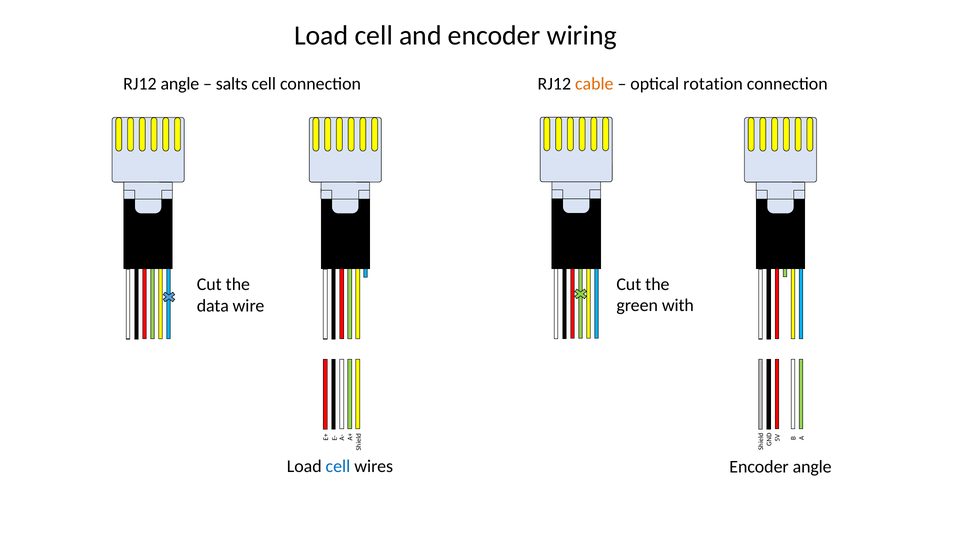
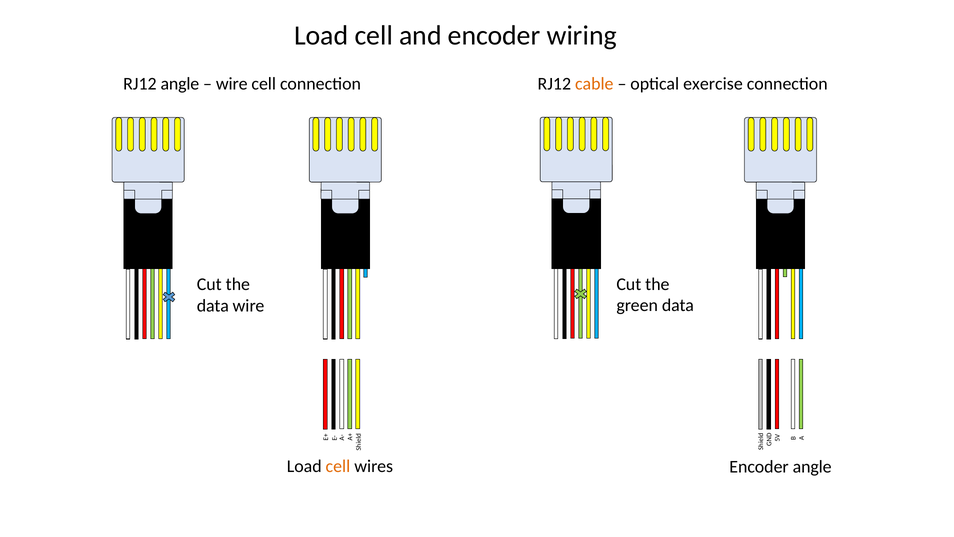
salts: salts -> wire (232, 84)
rotation: rotation -> exercise (713, 84)
green with: with -> data (678, 305)
cell colour: blue -> orange (338, 466)
